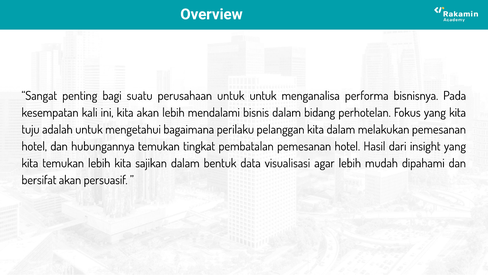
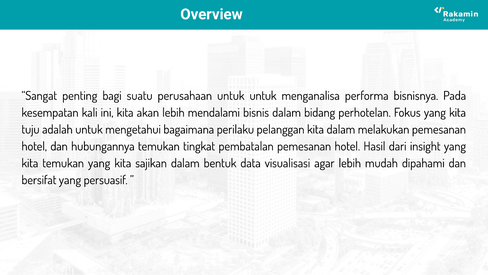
temukan lebih: lebih -> yang (99, 163)
bersifat akan: akan -> yang (70, 180)
